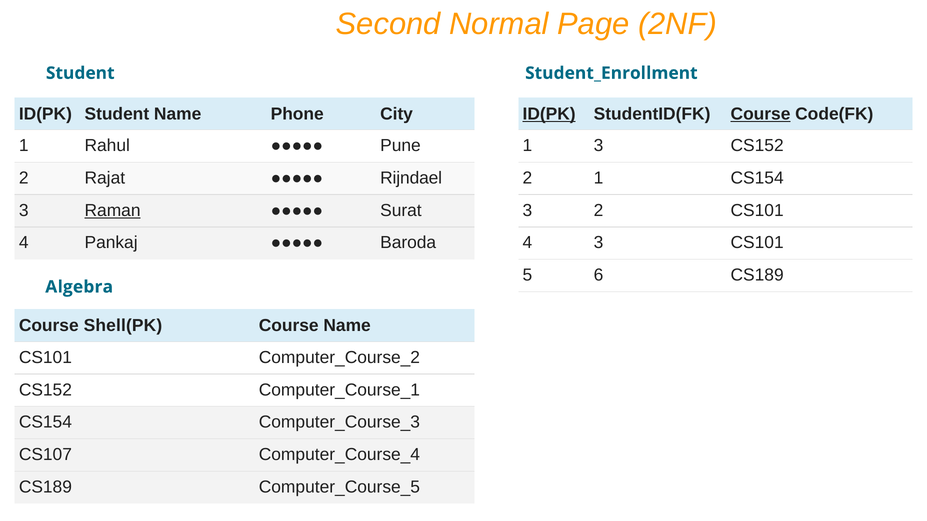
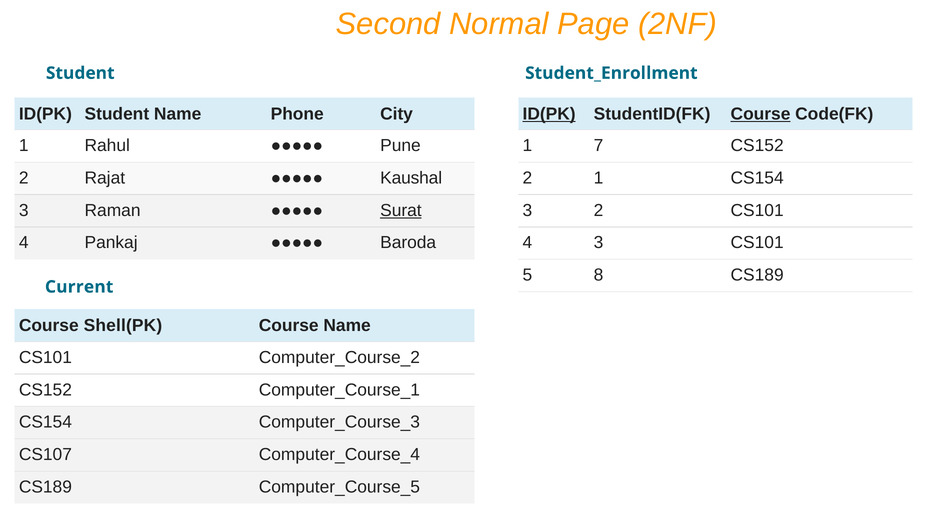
1 3: 3 -> 7 (599, 146)
Rijndael: Rijndael -> Kaushal (411, 178)
Raman underline: present -> none (113, 211)
Surat underline: none -> present (401, 211)
6: 6 -> 8 (599, 275)
Algebra: Algebra -> Current (79, 287)
